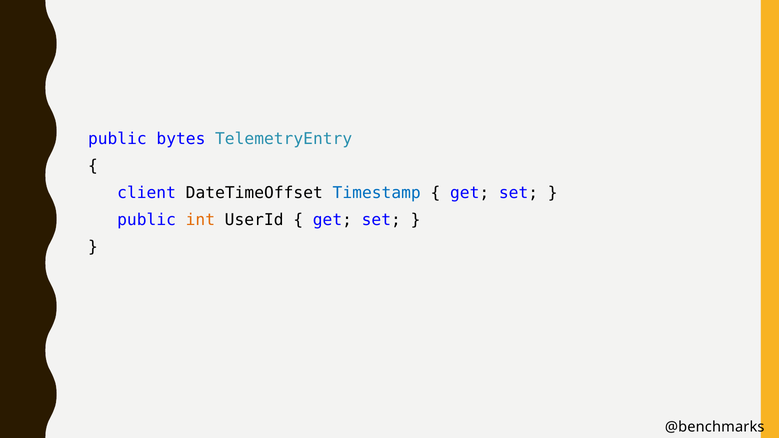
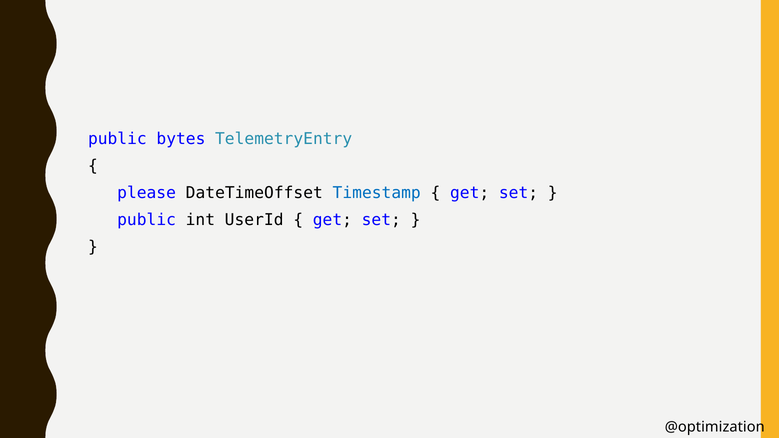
client: client -> please (147, 193)
int colour: orange -> black (200, 220)
@benchmarks: @benchmarks -> @optimization (715, 427)
